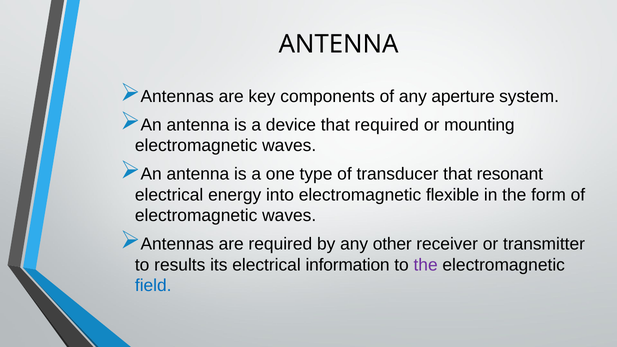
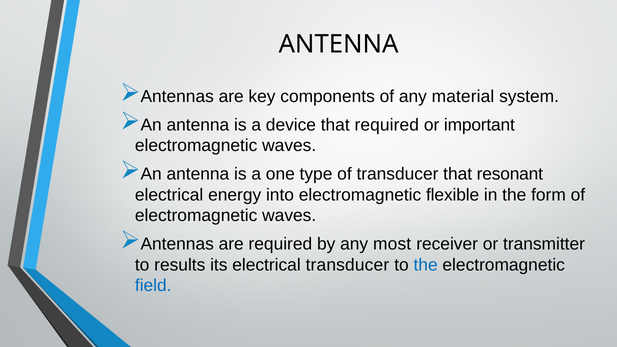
aperture: aperture -> material (463, 97)
mounting: mounting -> important (479, 125)
other: other -> most (392, 244)
electrical information: information -> transducer (347, 265)
the colour: purple -> blue (426, 265)
